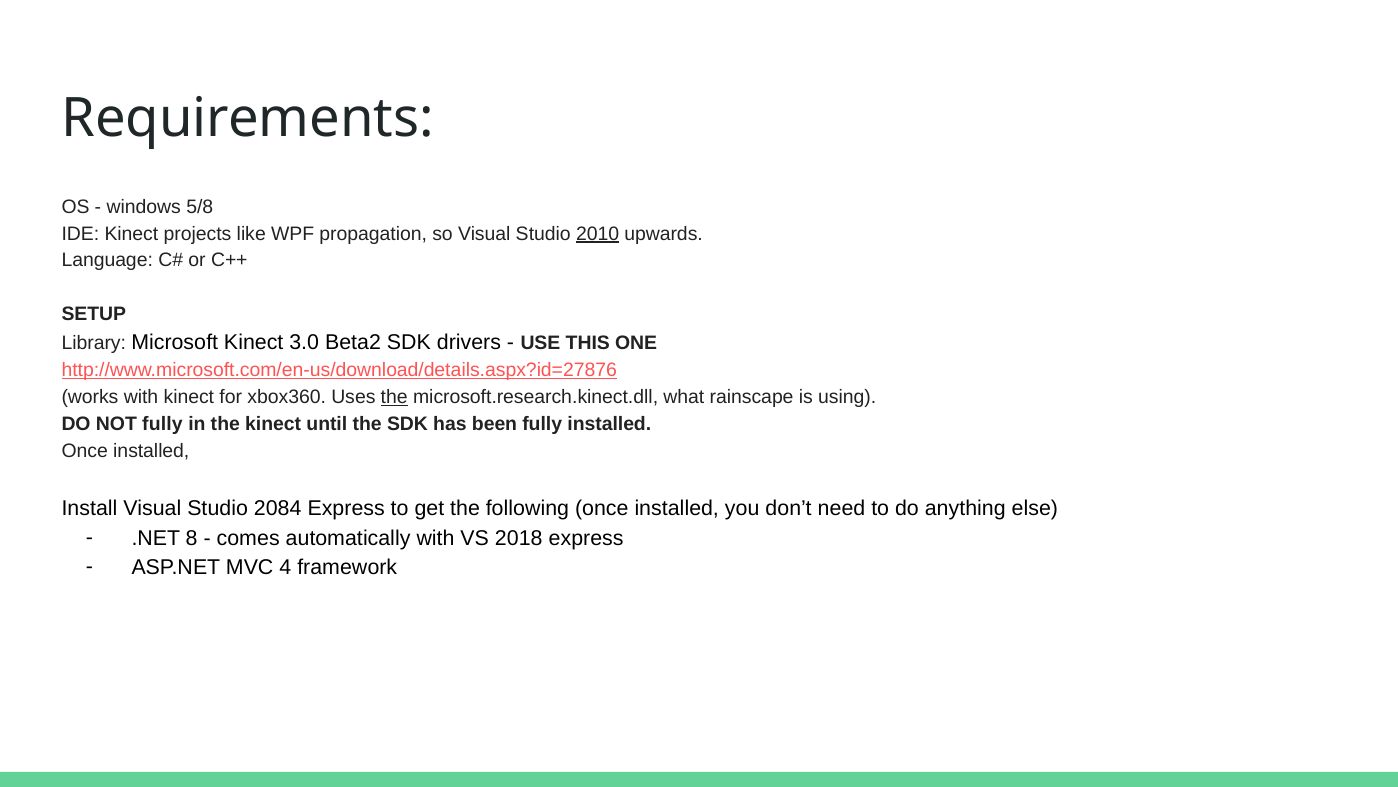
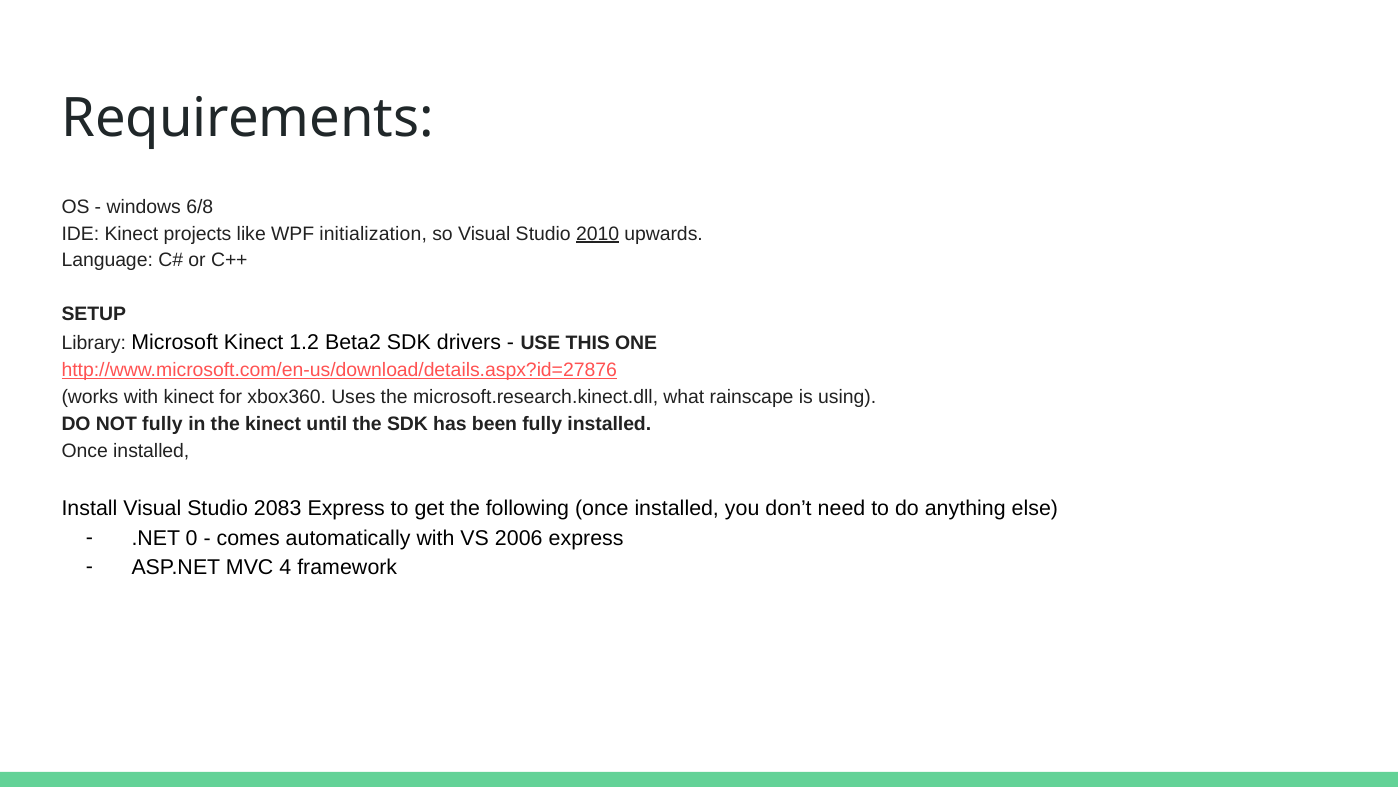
5/8: 5/8 -> 6/8 (200, 207)
propagation: propagation -> initialization (373, 233)
3.0: 3.0 -> 1.2 (304, 342)
the underline: present -> none (394, 397)
2084: 2084 -> 2083 (278, 508)
8: 8 -> 0 (192, 538)
2018: 2018 -> 2006 (519, 538)
